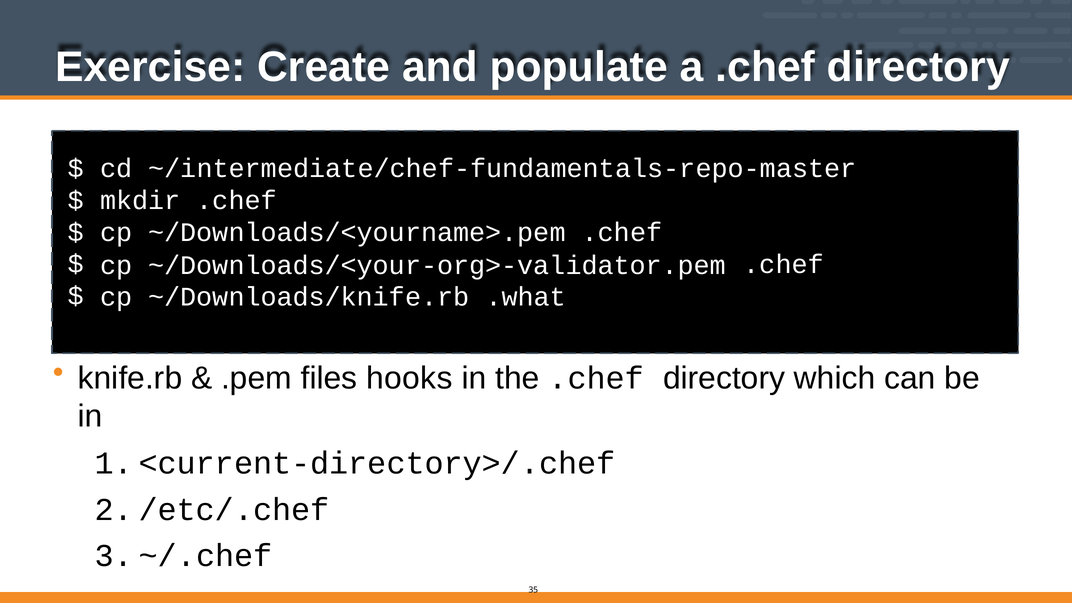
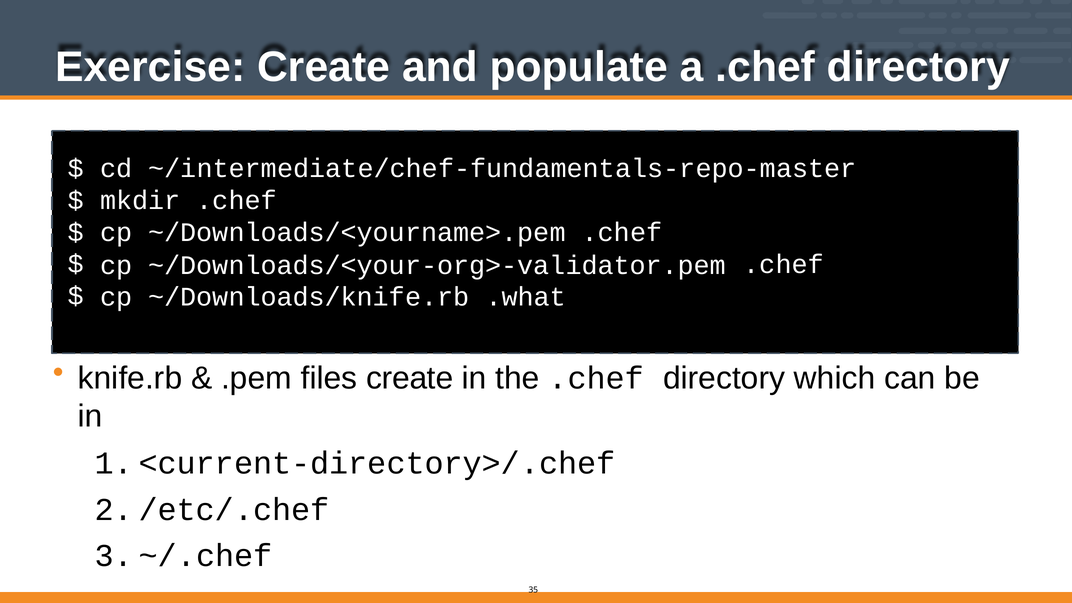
files hooks: hooks -> create (410, 378)
